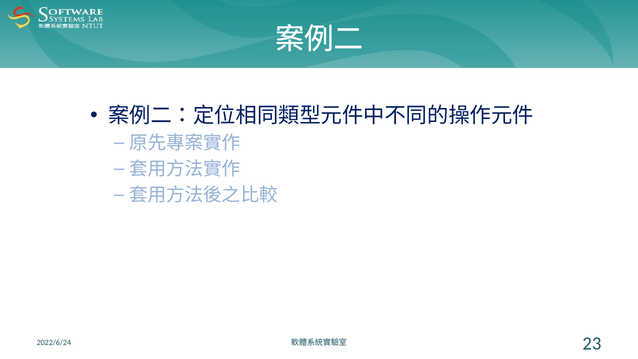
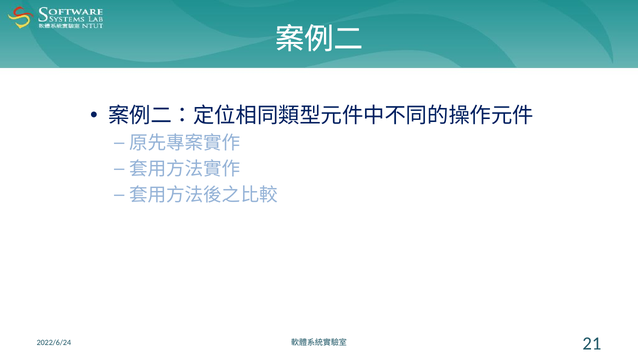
23: 23 -> 21 (592, 343)
